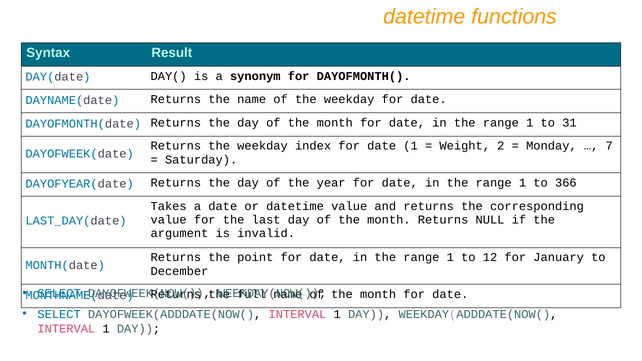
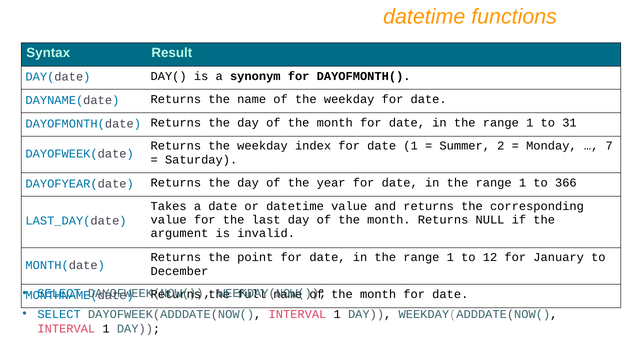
Weight: Weight -> Summer (465, 146)
